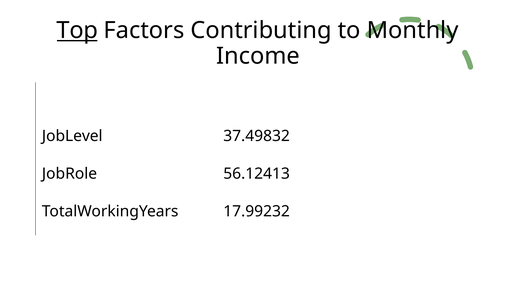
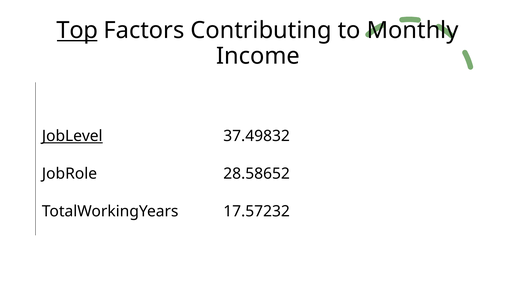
JobLevel underline: none -> present (72, 136)
56.12413: 56.12413 -> 28.58652 (257, 174)
17.99232: 17.99232 -> 17.57232 (257, 212)
